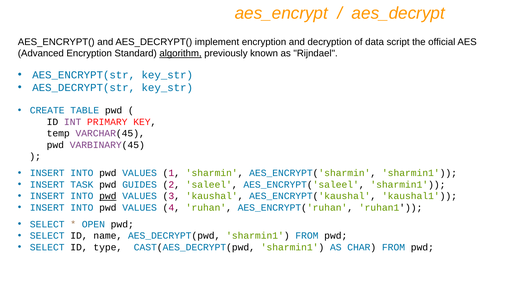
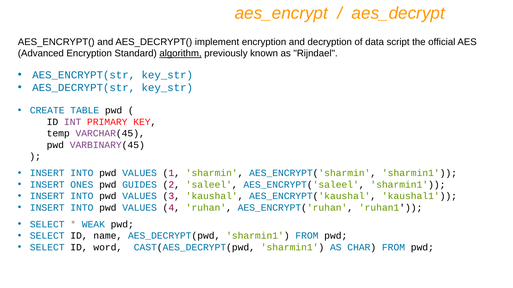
TASK: TASK -> ONES (82, 185)
pwd underline: present -> none (108, 197)
OPEN: OPEN -> WEAK (93, 225)
type: type -> word (108, 248)
